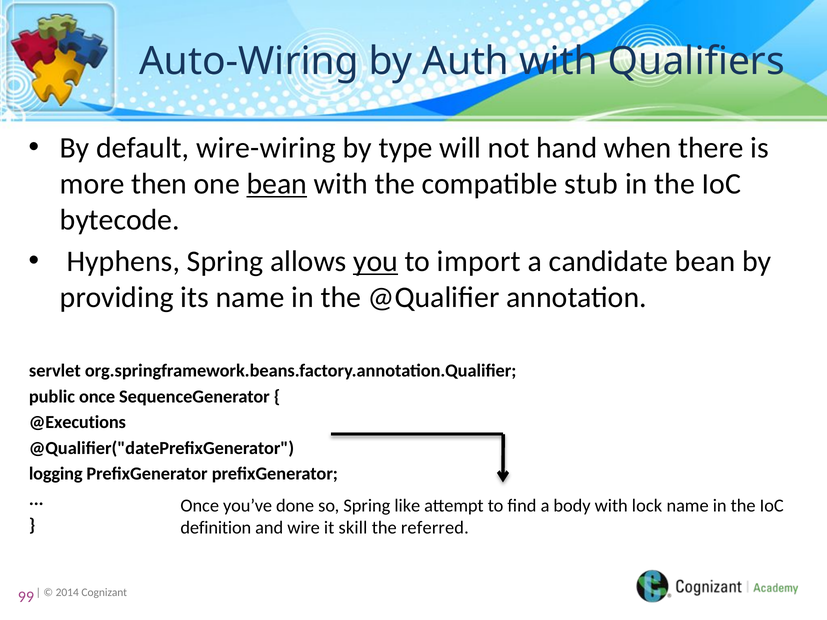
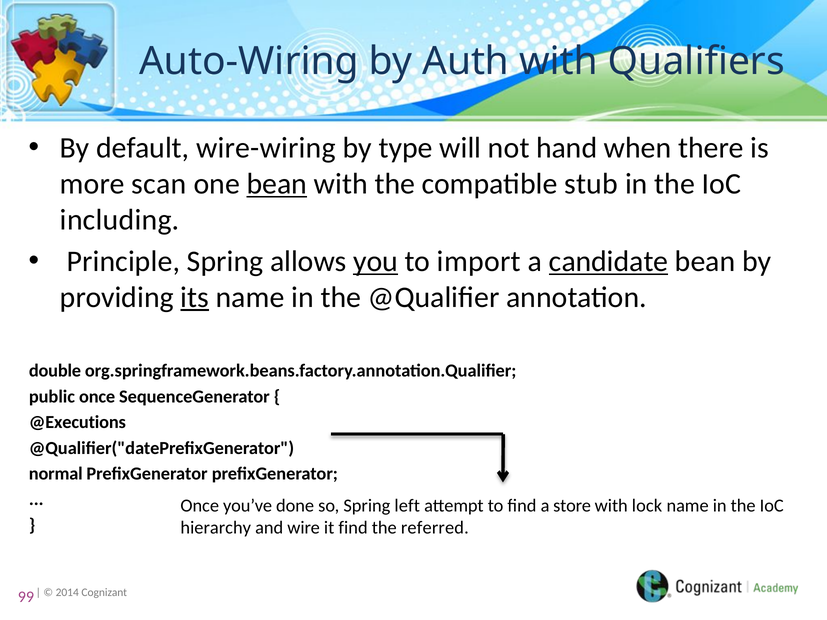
then: then -> scan (159, 184)
bytecode: bytecode -> including (120, 220)
Hyphens: Hyphens -> Principle (123, 262)
candidate underline: none -> present (609, 262)
its underline: none -> present (195, 297)
servlet: servlet -> double (55, 371)
logging: logging -> normal (56, 474)
like: like -> left (407, 506)
body: body -> store (572, 506)
definition: definition -> hierarchy (216, 528)
it skill: skill -> find (353, 528)
